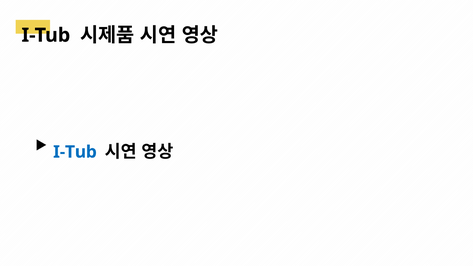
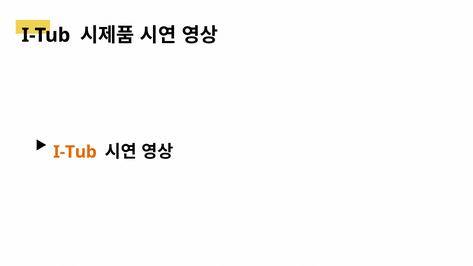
I-Tub colour: blue -> orange (75, 152)
